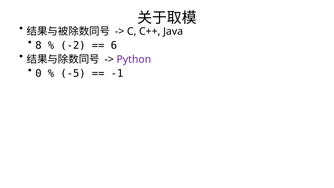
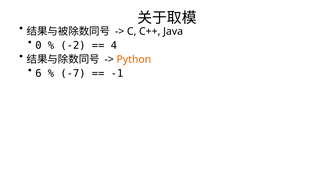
8: 8 -> 0 (38, 45)
6: 6 -> 4 (114, 45)
Python colour: purple -> orange (134, 59)
0: 0 -> 6 (38, 73)
-5: -5 -> -7 (73, 73)
